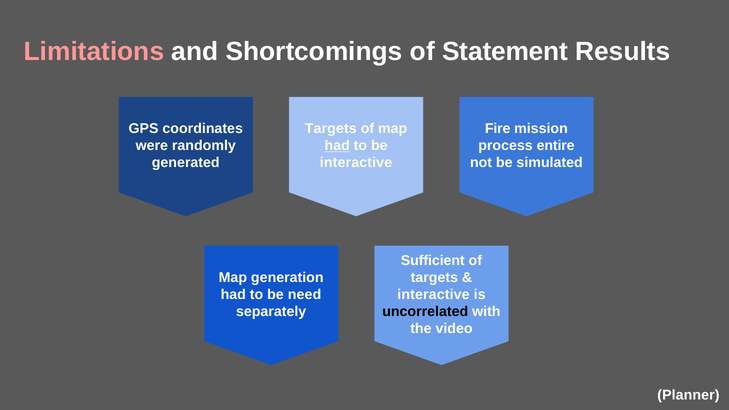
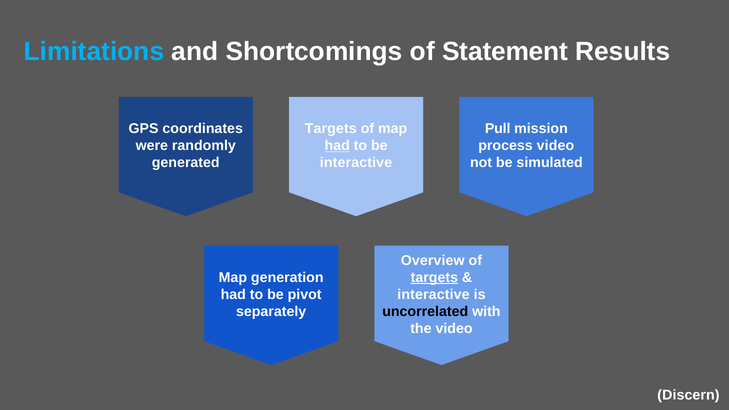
Limitations colour: pink -> light blue (94, 51)
Fire: Fire -> Pull (498, 129)
process entire: entire -> video (555, 146)
Sufficient: Sufficient -> Overview (433, 260)
targets underline: none -> present (434, 277)
need: need -> pivot (305, 294)
Planner: Planner -> Discern (688, 395)
